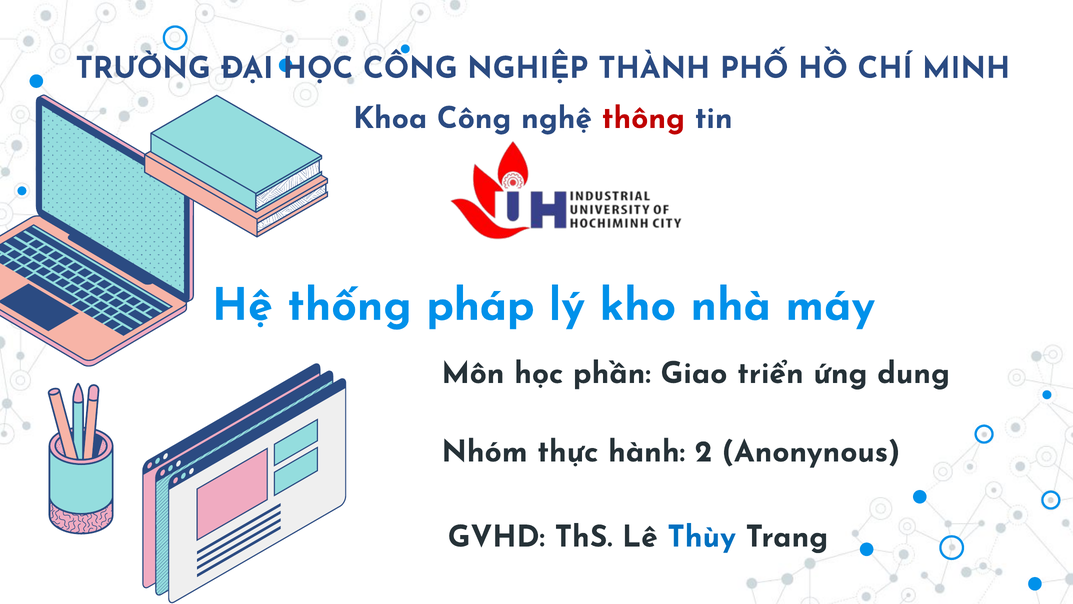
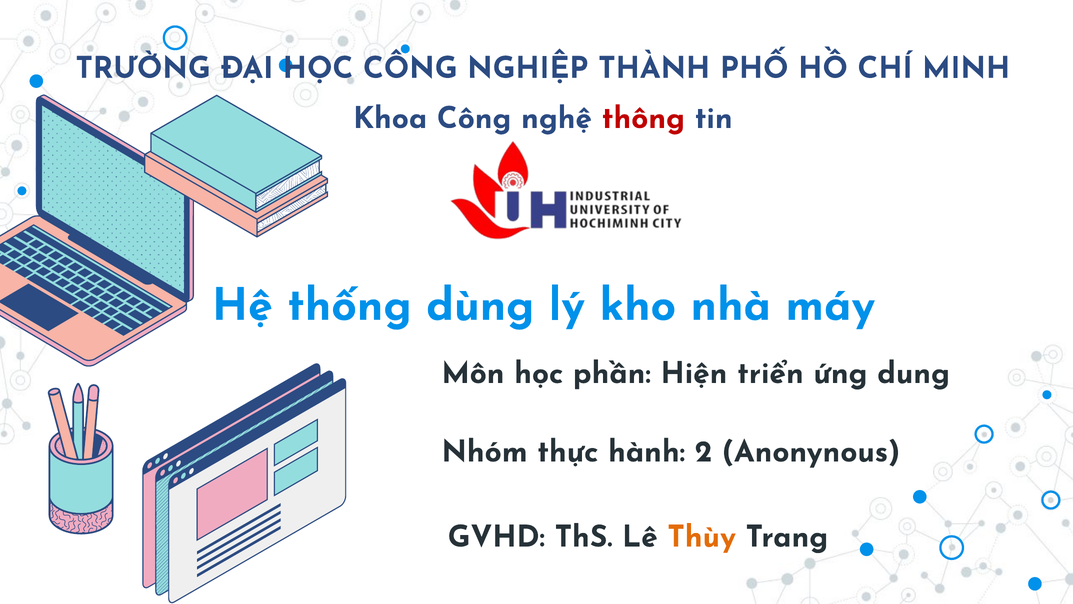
pháp: pháp -> dùng (480, 305)
Giao: Giao -> Hiện (694, 373)
Thùy colour: blue -> orange (702, 536)
